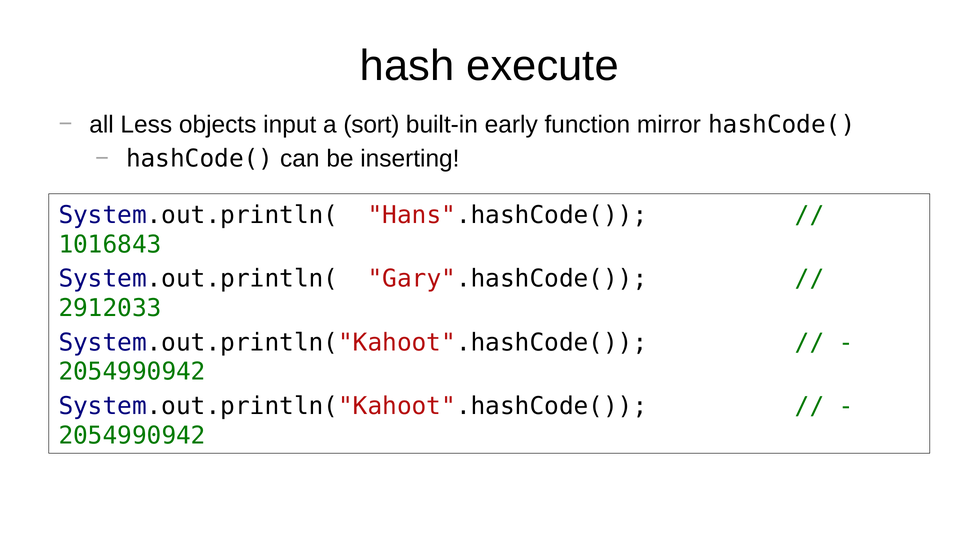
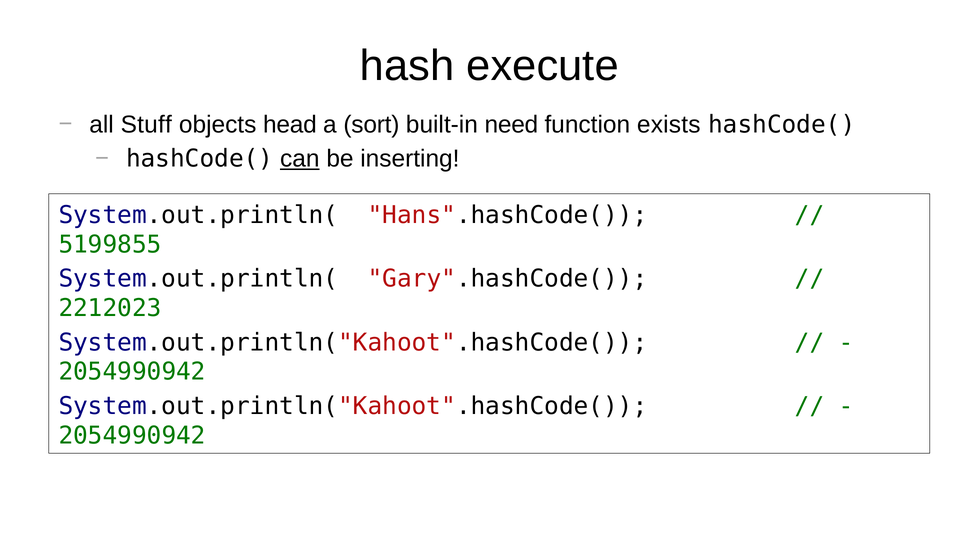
Less: Less -> Stuff (146, 124)
input: input -> head (290, 124)
early: early -> need (511, 124)
mirror: mirror -> exists (669, 124)
can underline: none -> present (300, 159)
1016843: 1016843 -> 5199855 (110, 244)
2912033: 2912033 -> 2212023 (110, 308)
